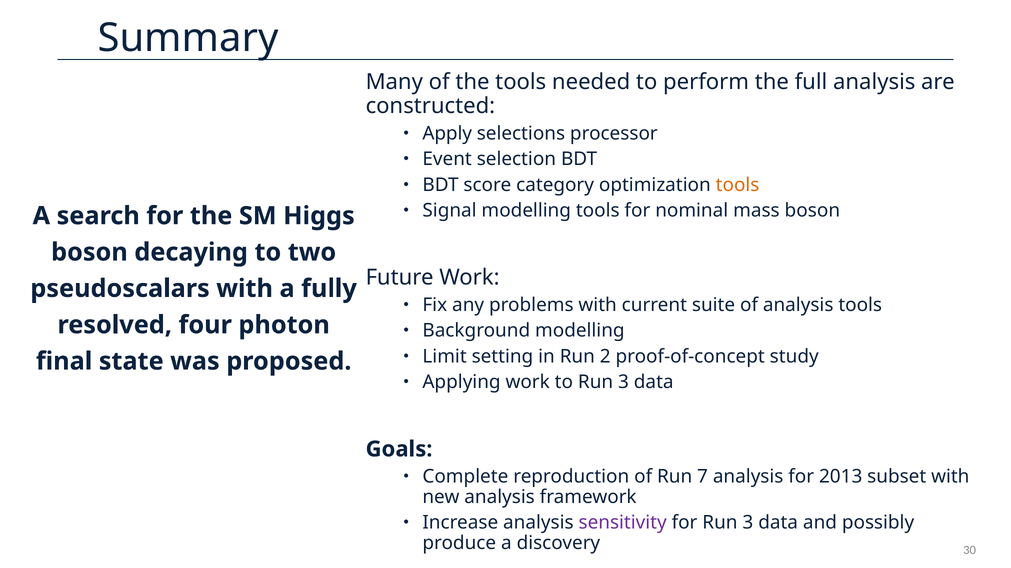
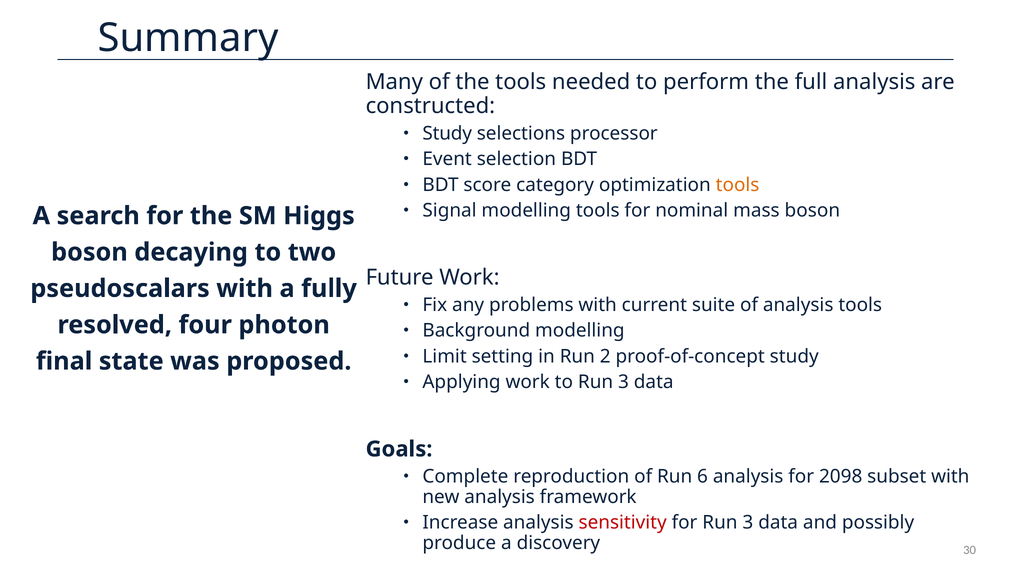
Apply: Apply -> Study (447, 134)
7: 7 -> 6 (703, 477)
2013: 2013 -> 2098 (841, 477)
sensitivity colour: purple -> red (623, 523)
